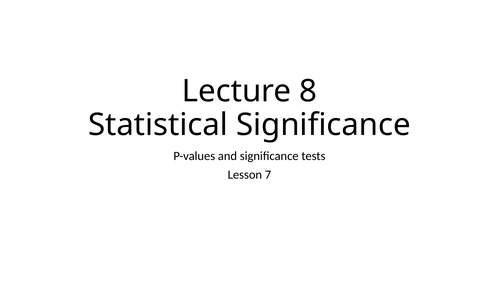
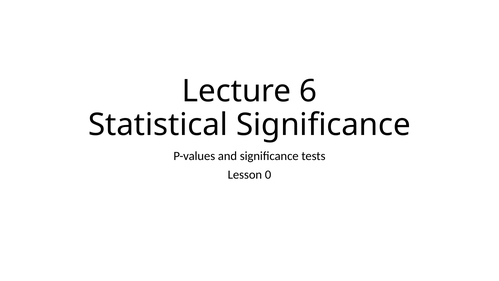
8: 8 -> 6 (308, 91)
7: 7 -> 0 (268, 175)
